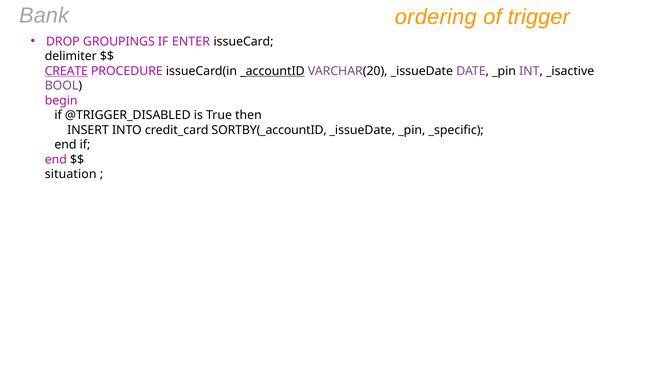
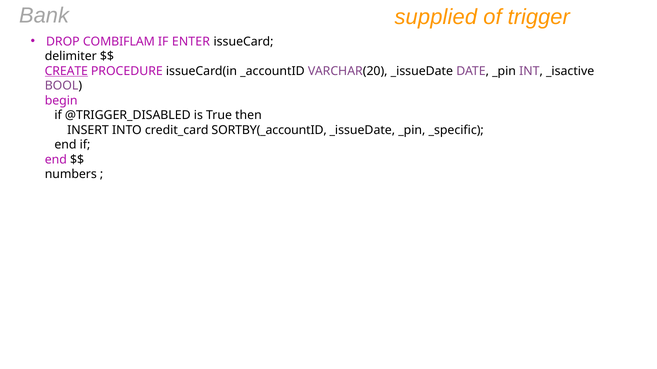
ordering: ordering -> supplied (436, 17)
GROUPINGS: GROUPINGS -> COMBIFLAM (119, 42)
_accountID underline: present -> none (272, 71)
situation: situation -> numbers (71, 175)
